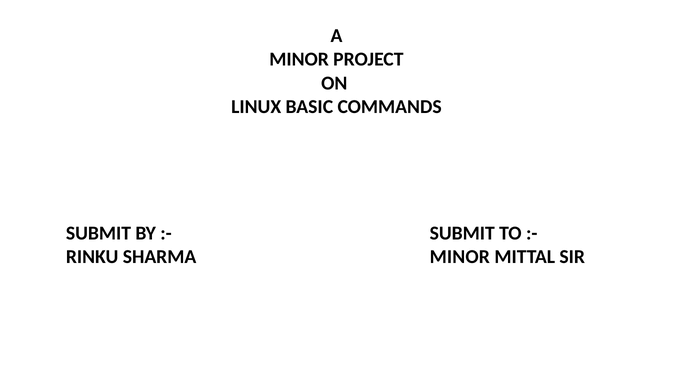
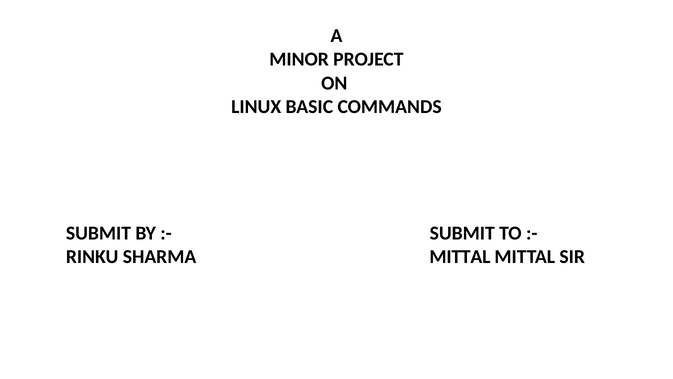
MINOR: MINOR -> MITTAL (460, 256)
